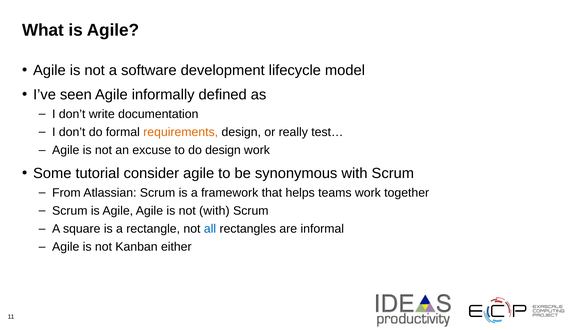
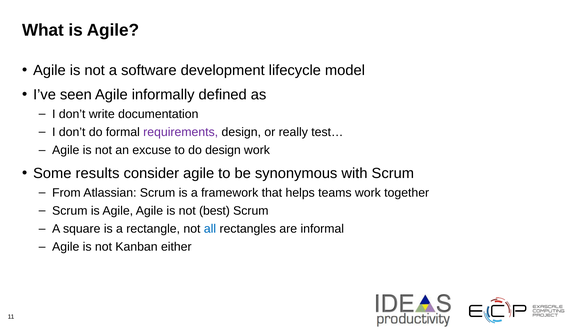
requirements colour: orange -> purple (181, 132)
tutorial: tutorial -> results (97, 173)
not with: with -> best (214, 211)
